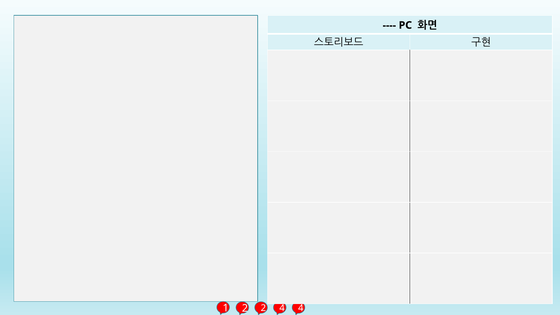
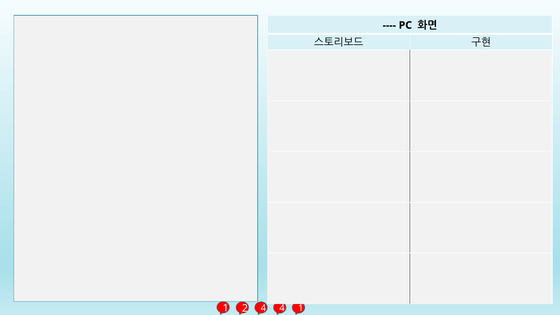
2: 2 -> 4 (263, 308)
4 4: 4 -> 1 (301, 308)
